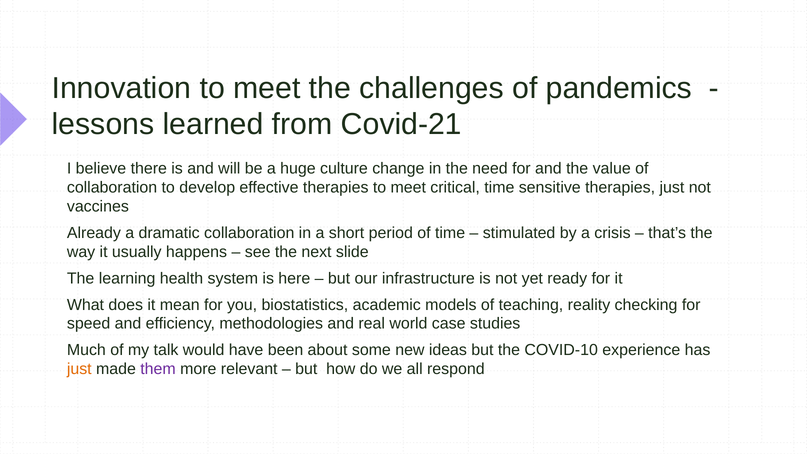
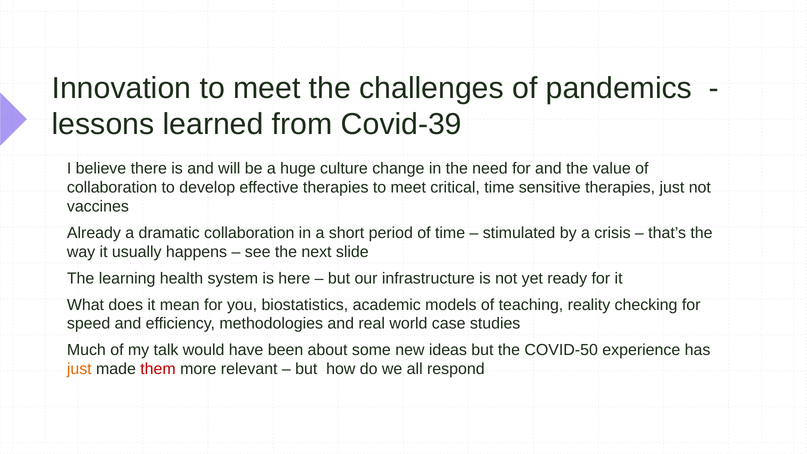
Covid-21: Covid-21 -> Covid-39 (401, 124)
COVID-10: COVID-10 -> COVID-50 (561, 350)
them colour: purple -> red (158, 369)
